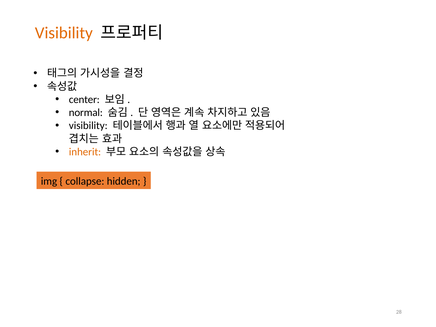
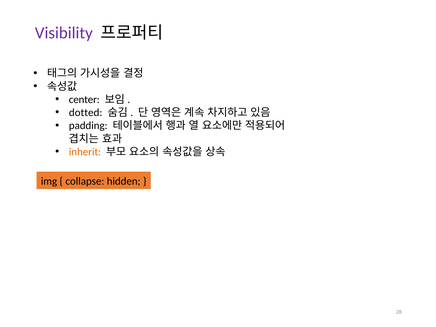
Visibility colour: orange -> purple (64, 33)
normal: normal -> dotted (86, 113)
visibility: visibility -> padding (88, 126)
